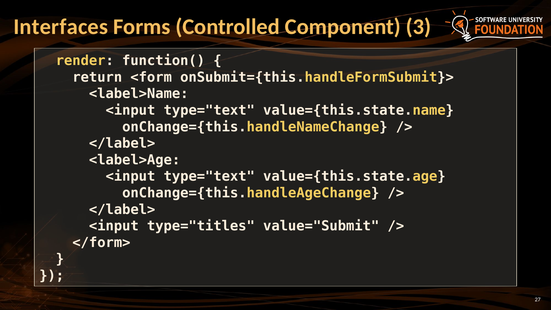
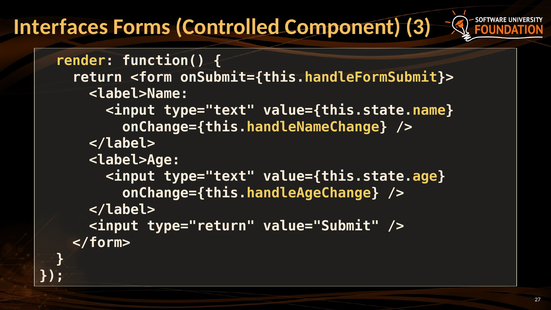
type="titles: type="titles -> type="return (201, 226)
